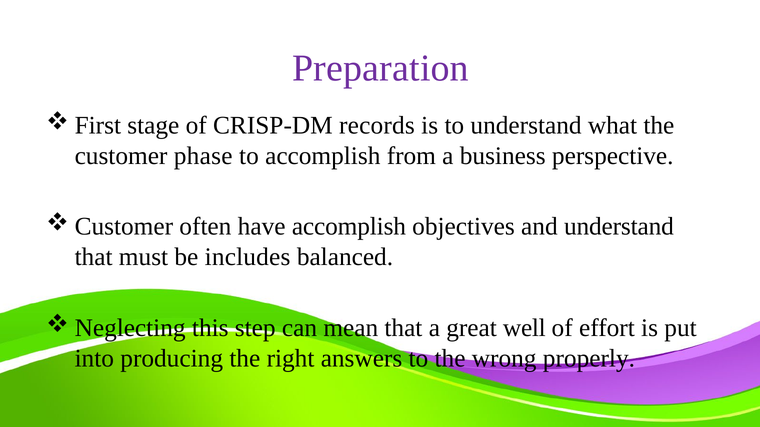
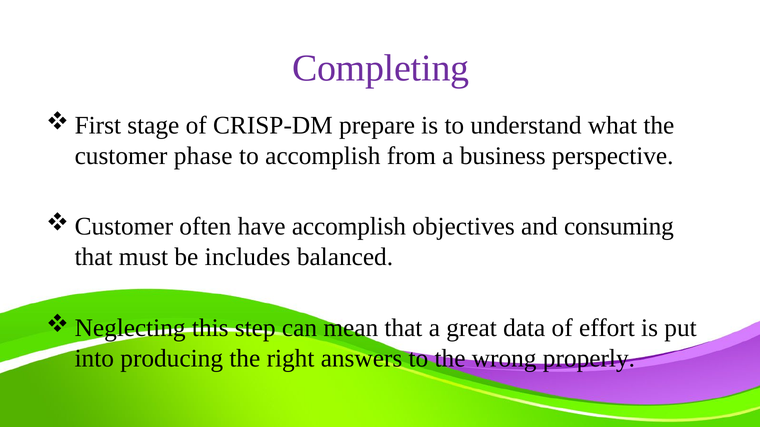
Preparation: Preparation -> Completing (381, 68)
records: records -> prepare (377, 126)
and understand: understand -> consuming (619, 227)
well: well -> data (524, 328)
